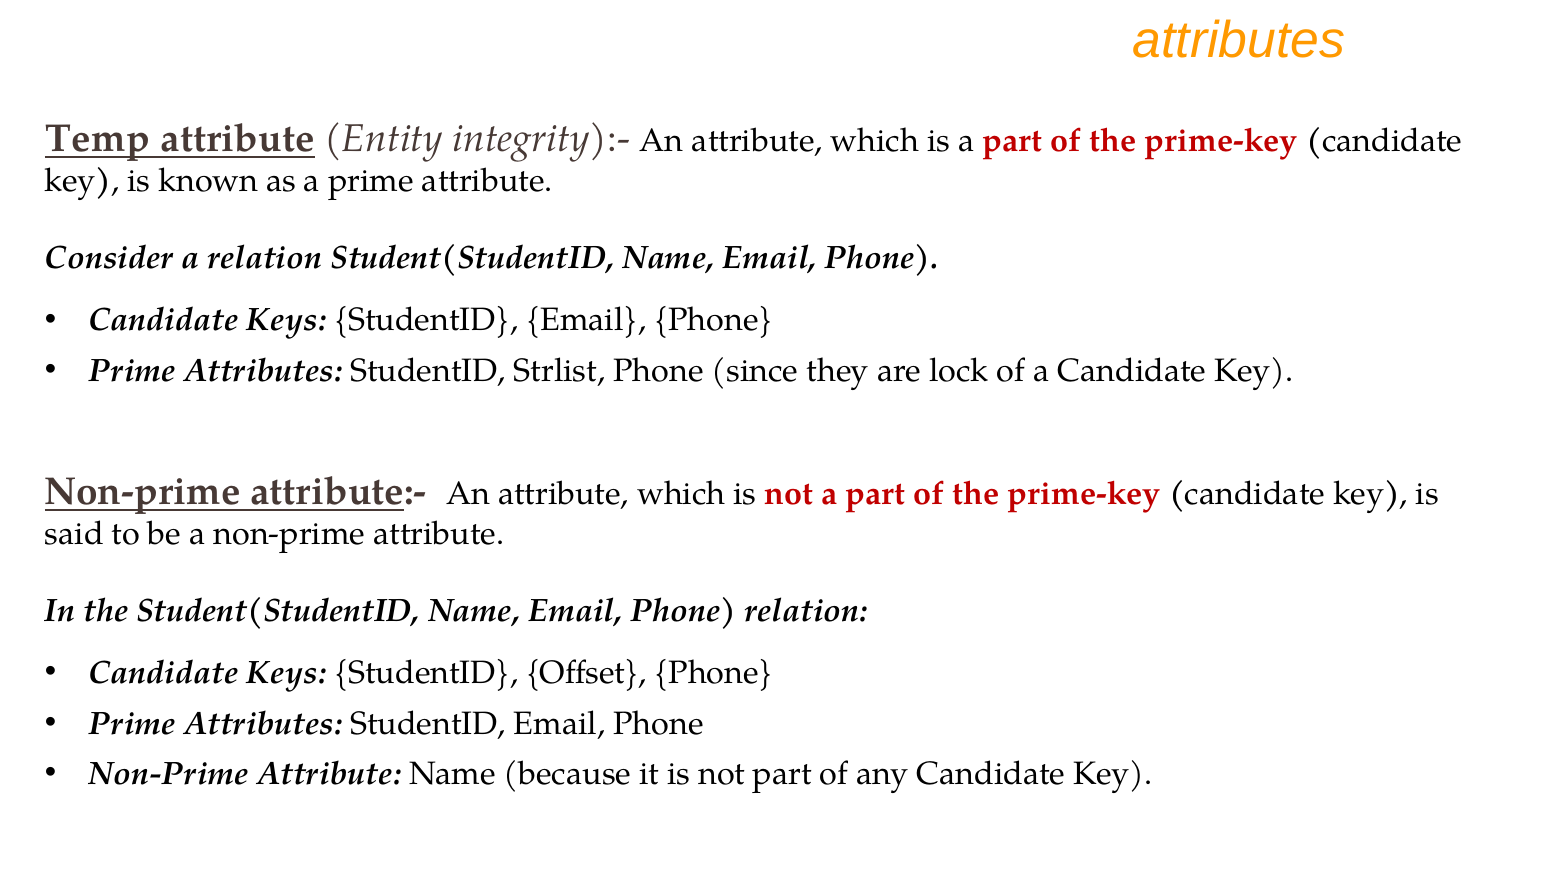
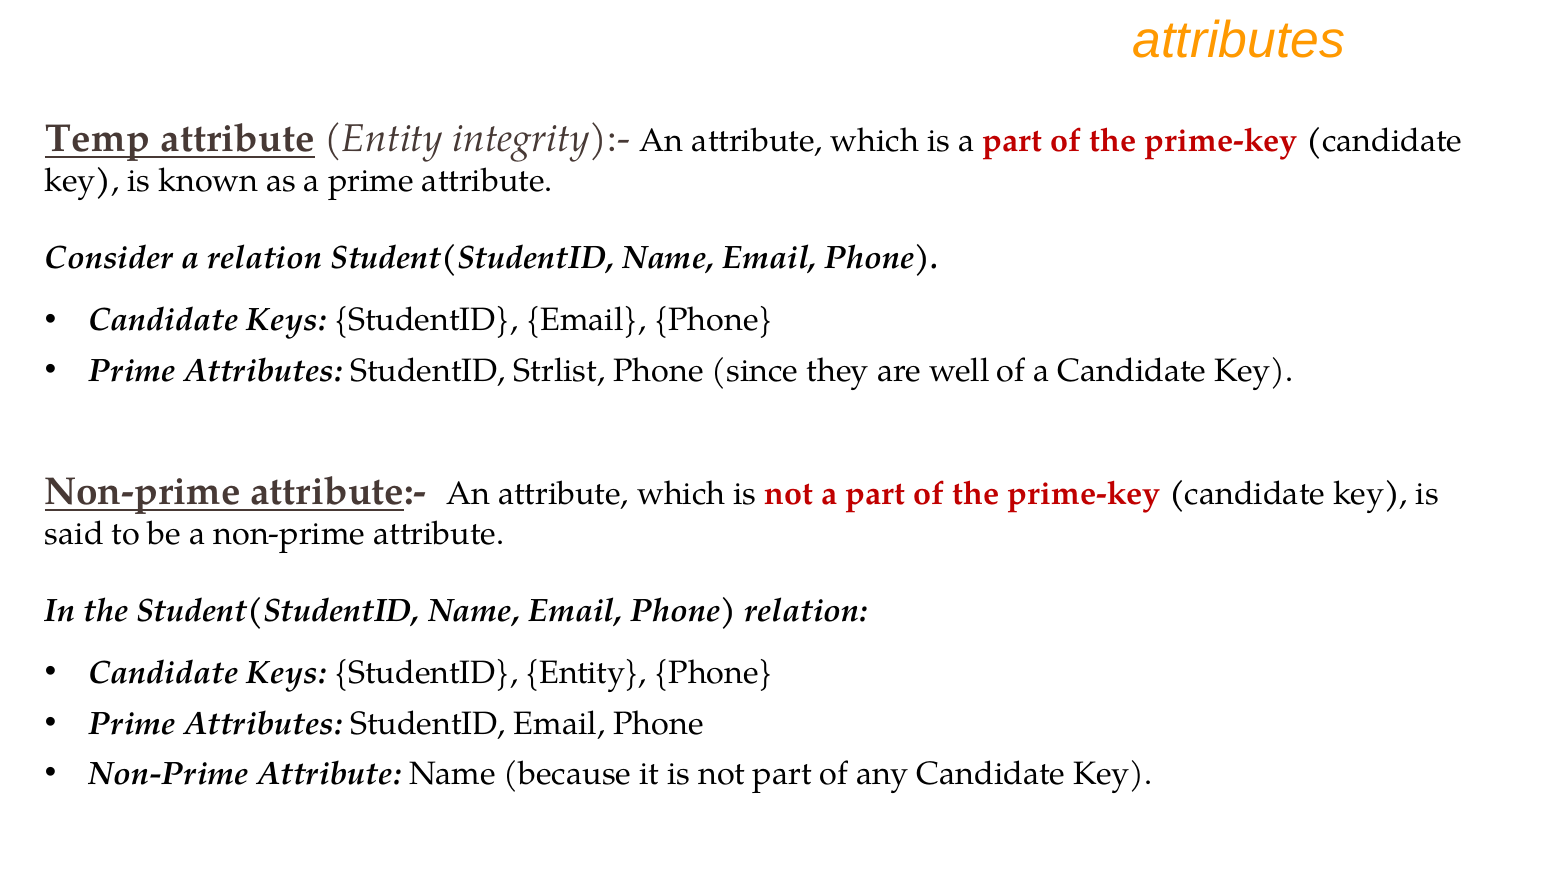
lock: lock -> well (959, 371)
StudentID Offset: Offset -> Entity (586, 673)
